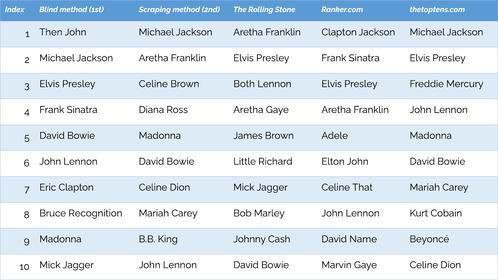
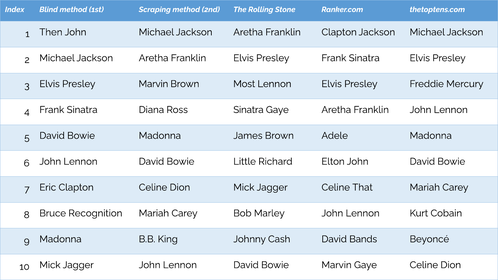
Presley Celine: Celine -> Marvin (153, 84)
Both: Both -> Most (244, 84)
Ross Aretha: Aretha -> Sinatra (248, 110)
Name: Name -> Bands (363, 239)
